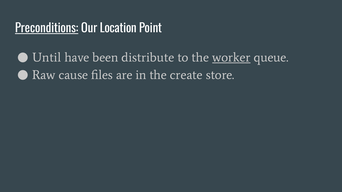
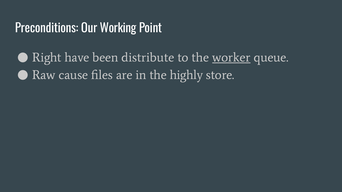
Preconditions underline: present -> none (47, 28)
Location: Location -> Working (118, 28)
Until: Until -> Right (47, 57)
create: create -> highly (186, 75)
